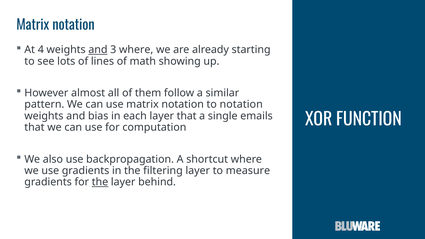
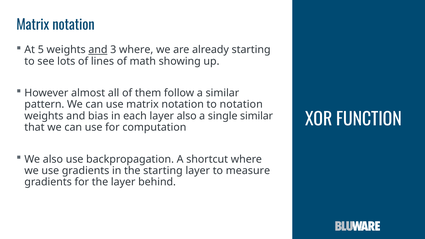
4: 4 -> 5 (41, 50)
layer that: that -> also (187, 116)
single emails: emails -> similar (257, 116)
the filtering: filtering -> starting (163, 171)
the underline: present -> none (100, 182)
